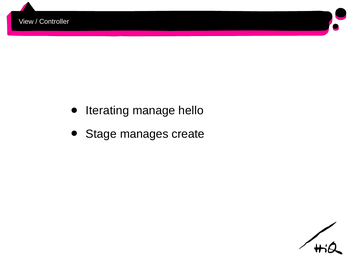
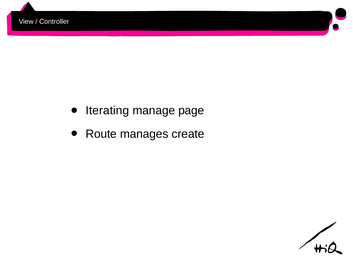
hello: hello -> page (191, 110)
Stage: Stage -> Route (101, 134)
